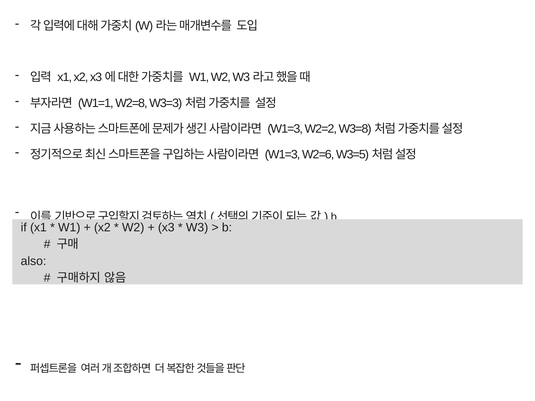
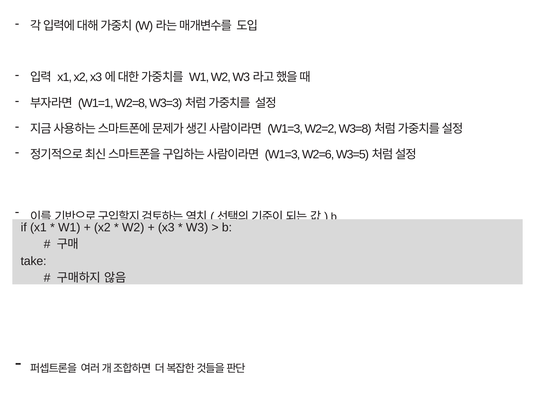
also: also -> take (34, 261)
